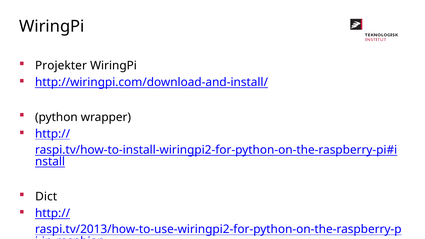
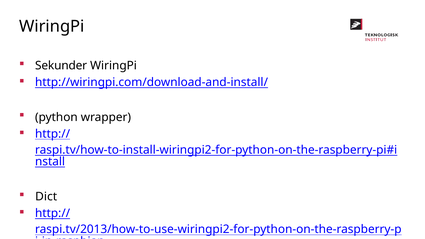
Projekter: Projekter -> Sekunder (61, 66)
